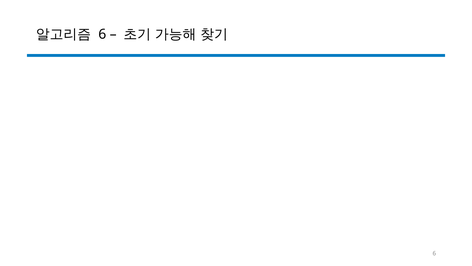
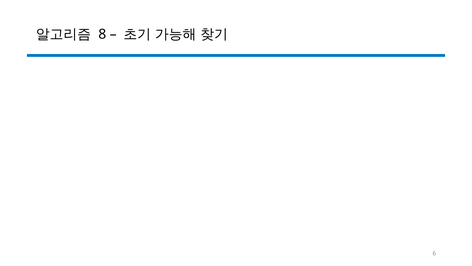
6: 6 -> 8 (102, 34)
